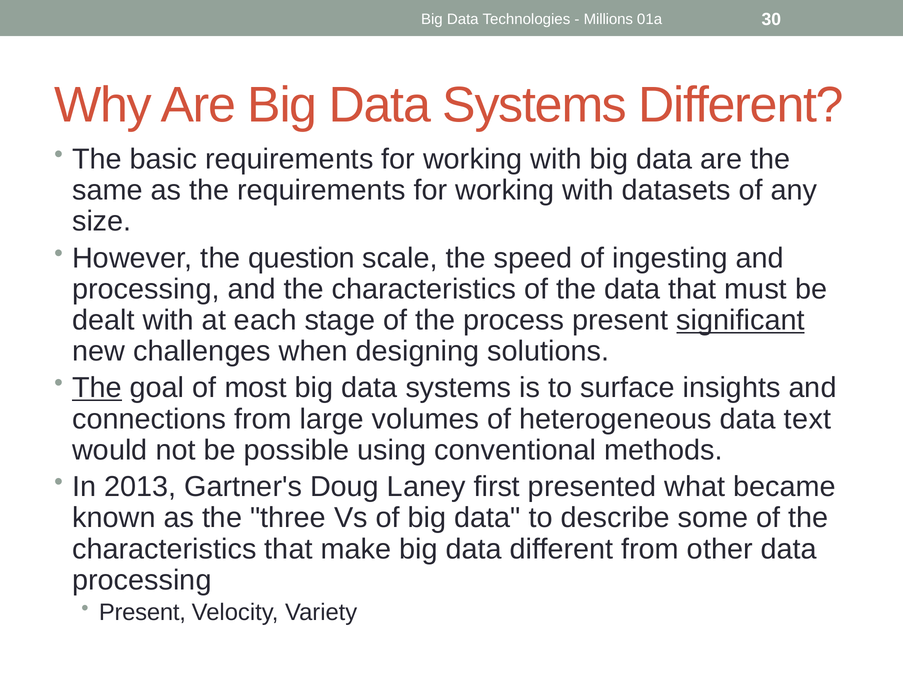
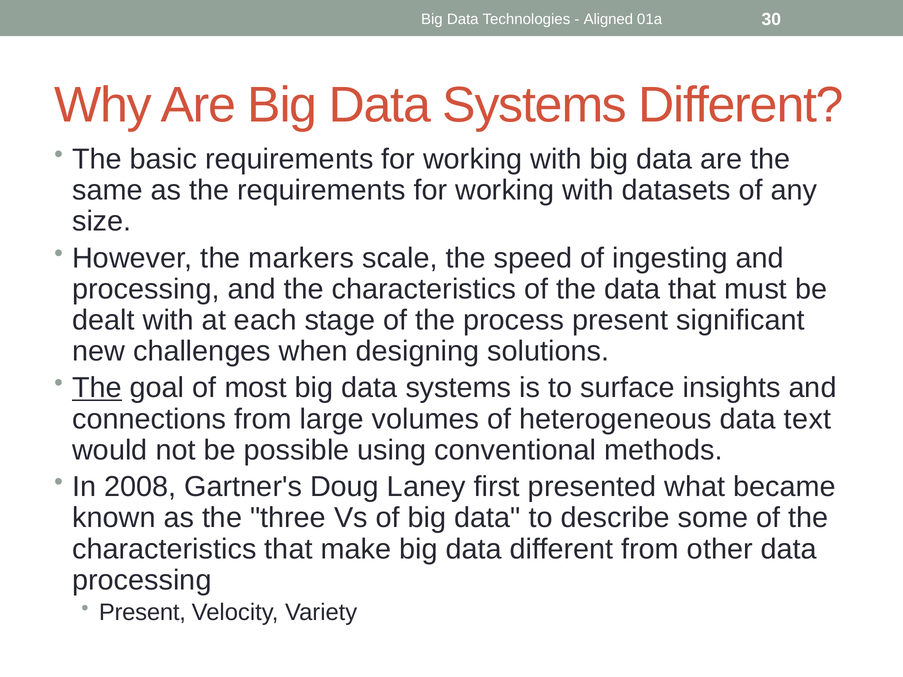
Millions: Millions -> Aligned (608, 19)
question: question -> markers (301, 258)
significant underline: present -> none (740, 320)
2013: 2013 -> 2008 (140, 487)
